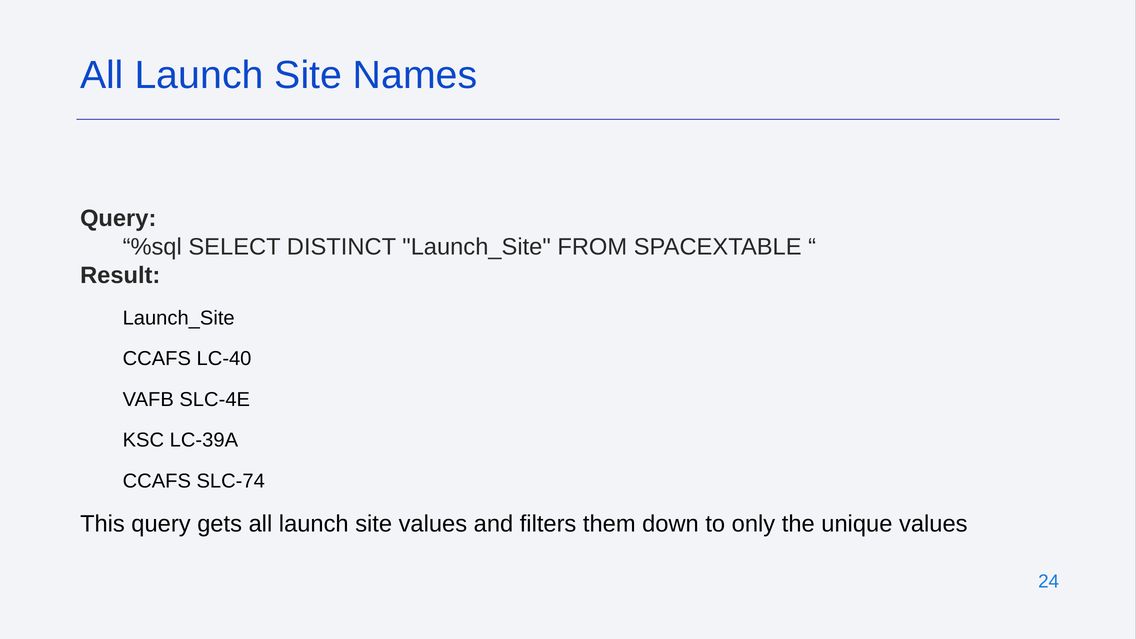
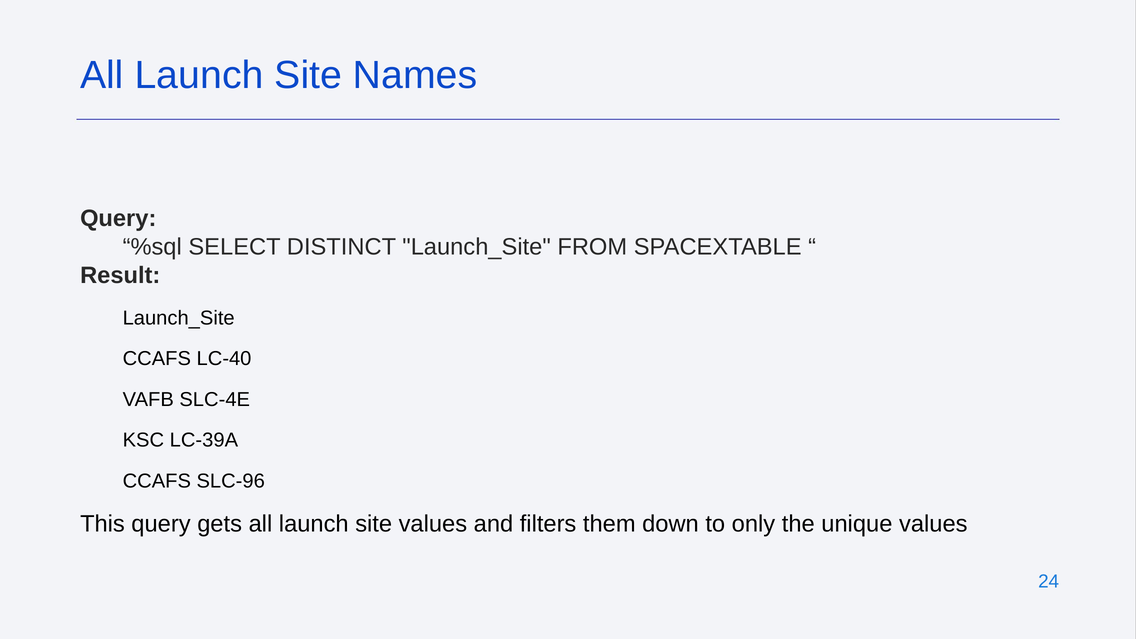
SLC-74: SLC-74 -> SLC-96 (231, 481)
